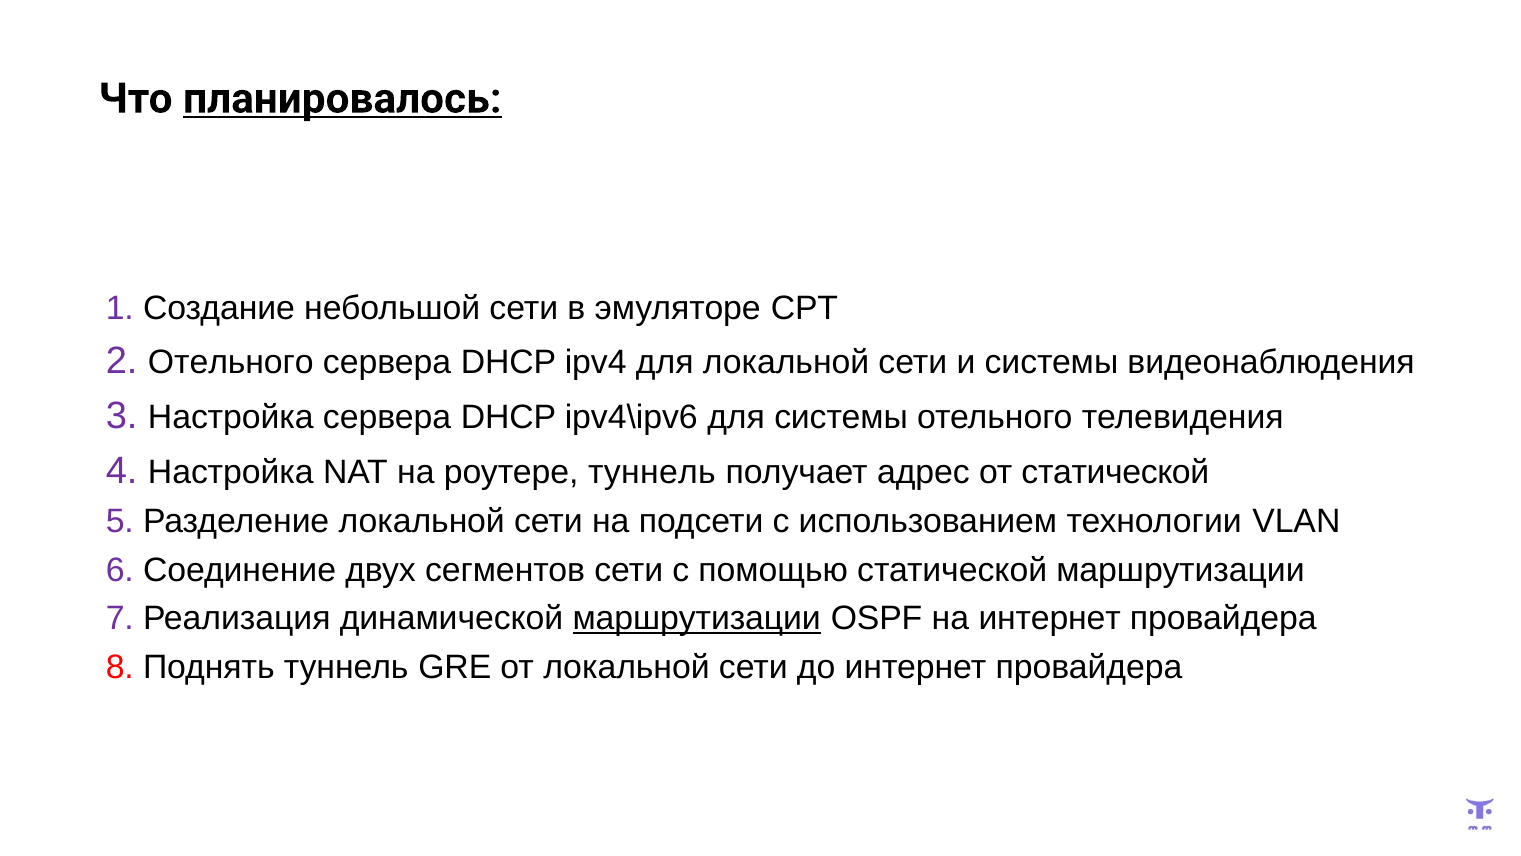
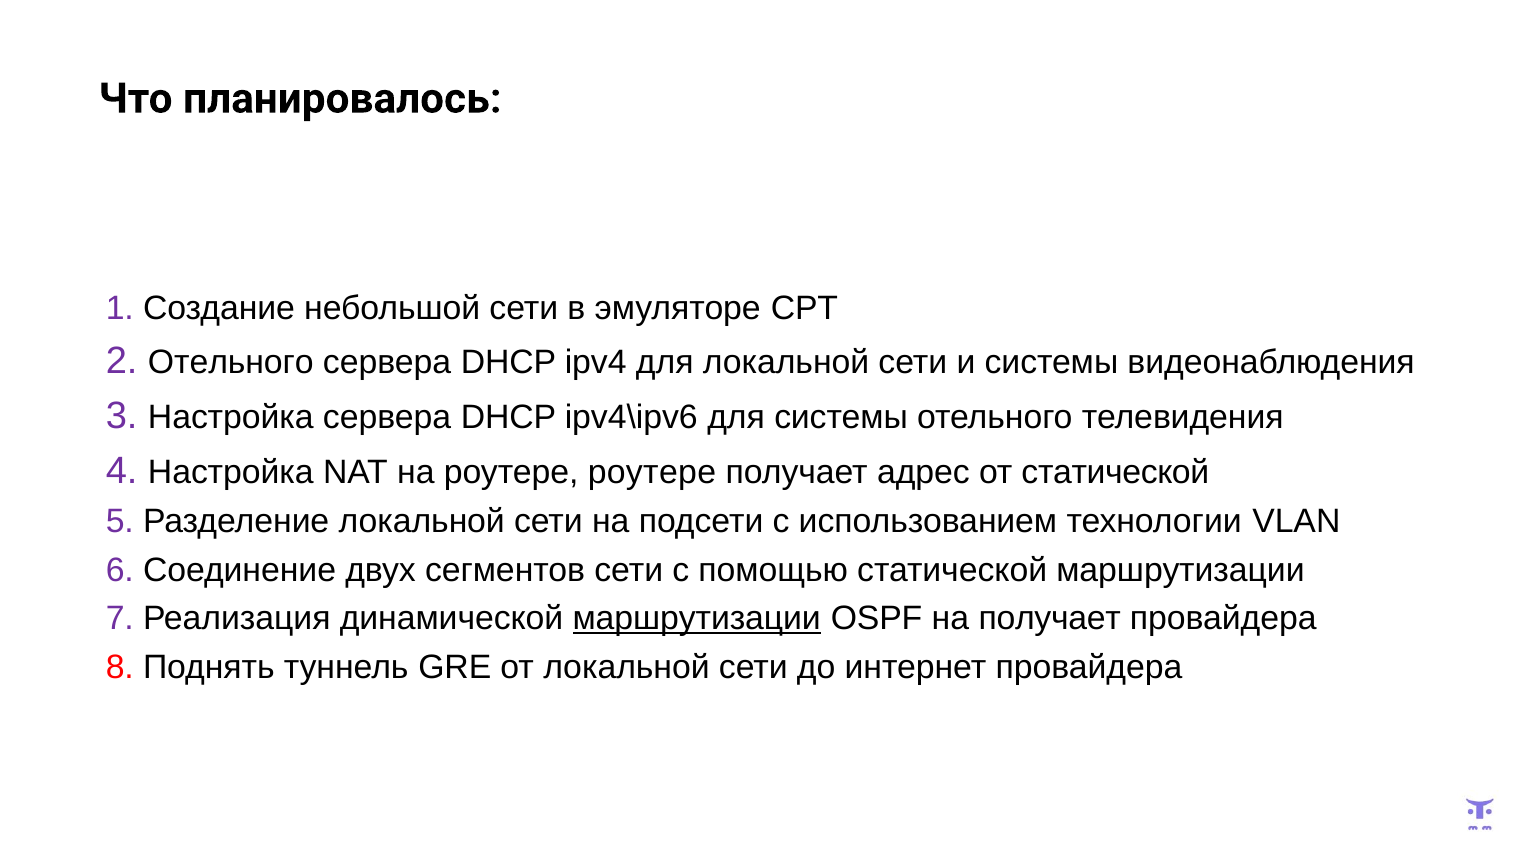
планировалось underline: present -> none (342, 99)
роутере туннель: туннель -> роутере (652, 472)
на интернет: интернет -> получает (1050, 618)
